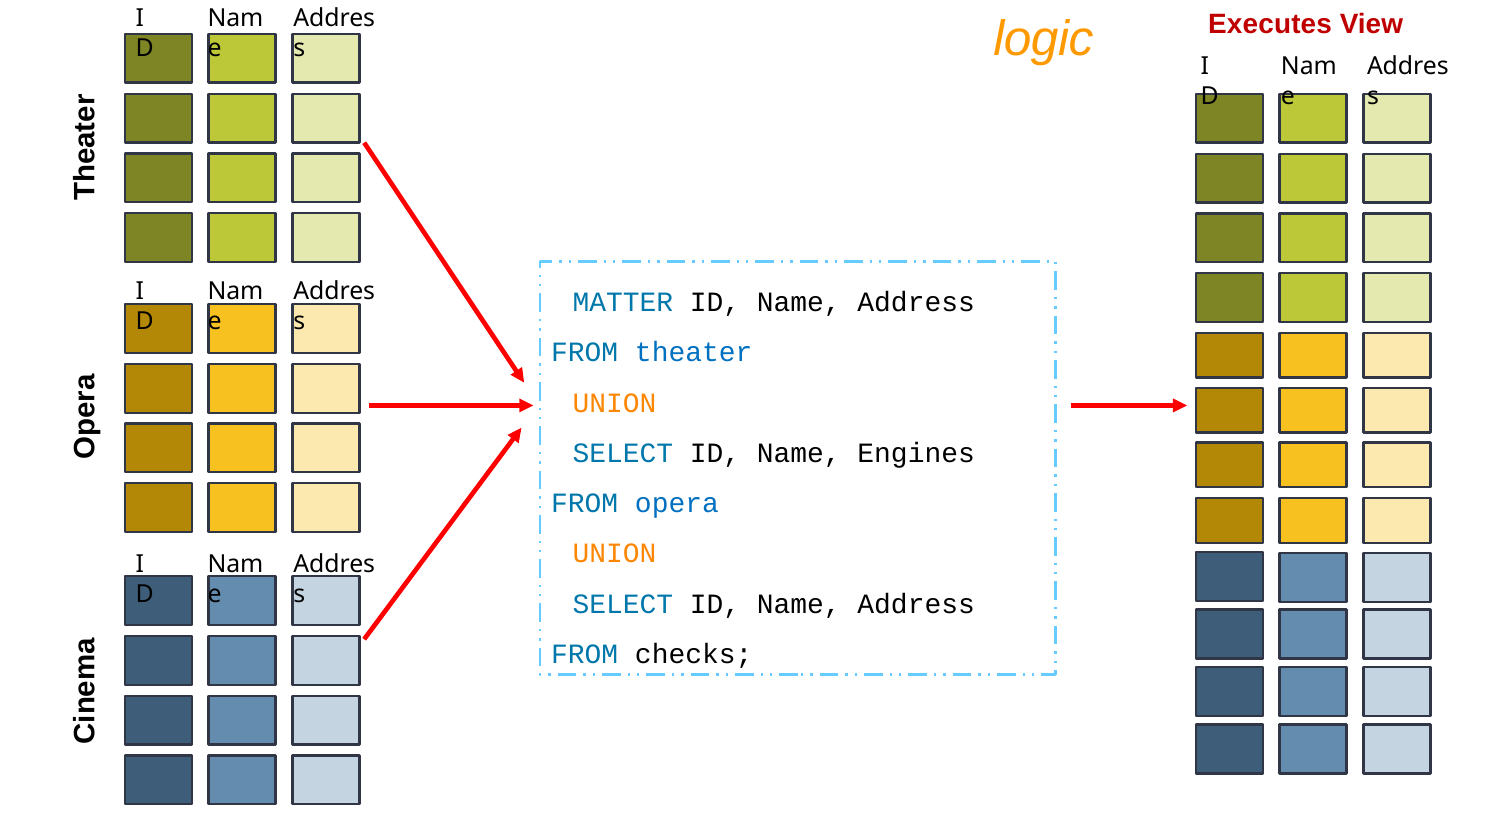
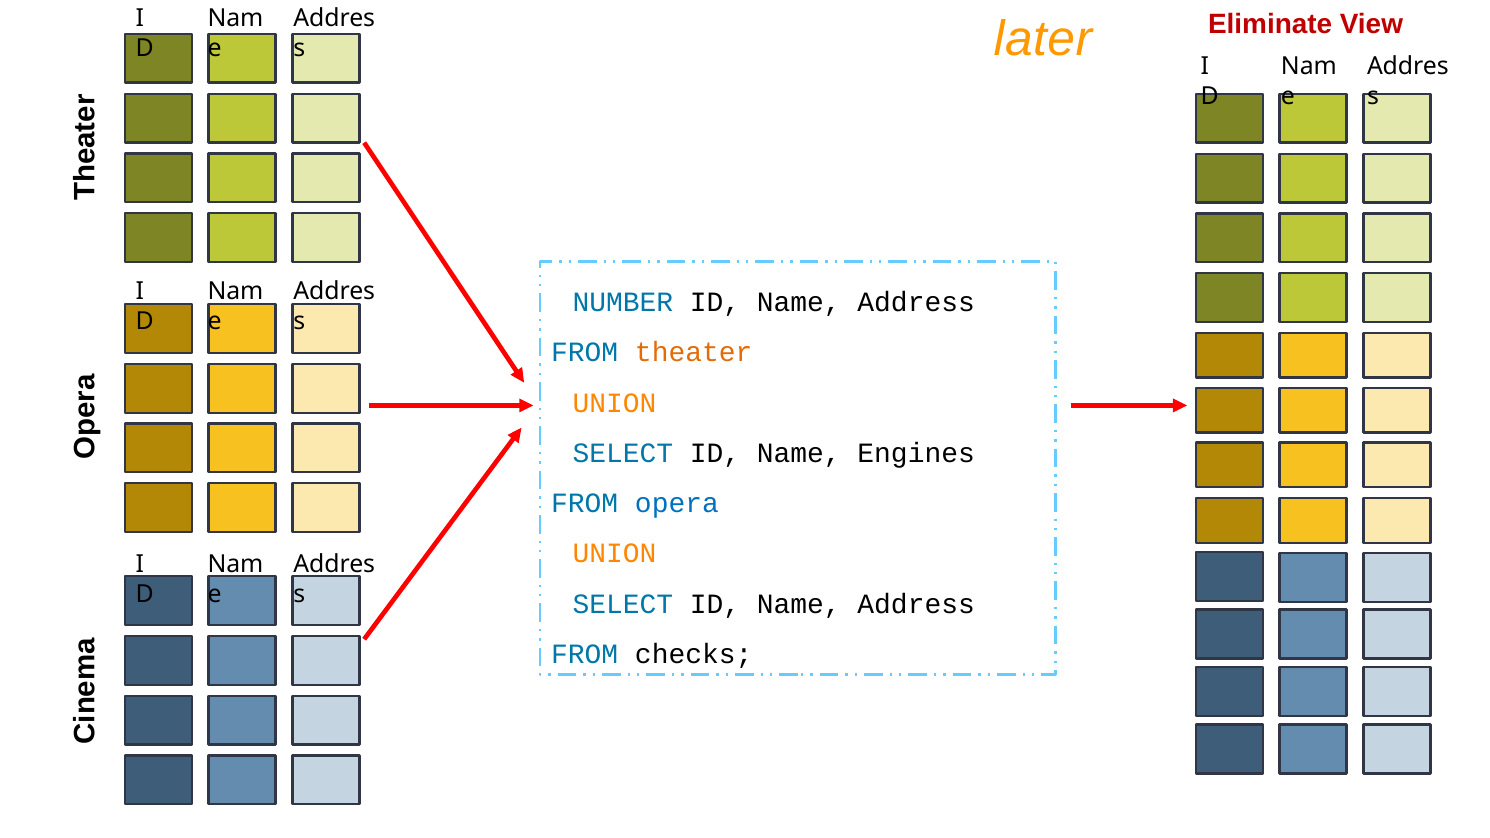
Executes: Executes -> Eliminate (1270, 24)
logic: logic -> later (1043, 39)
MATTER: MATTER -> NUMBER (623, 302)
theater colour: blue -> orange (694, 353)
